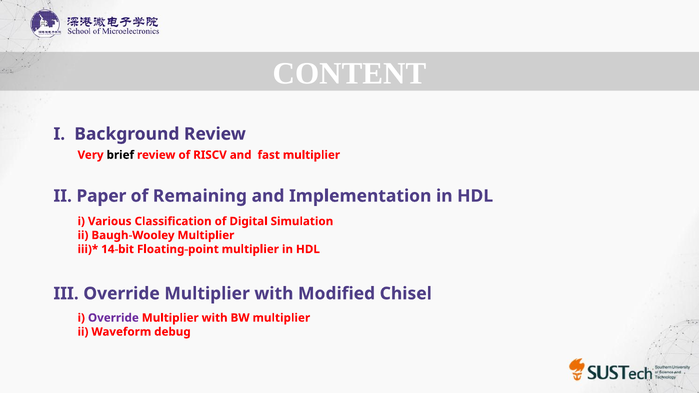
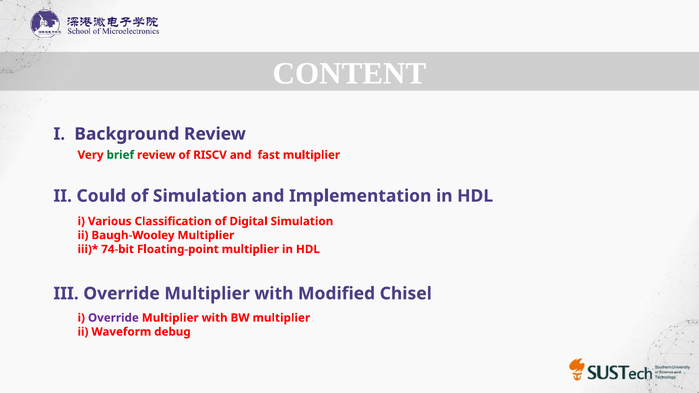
brief colour: black -> green (120, 155)
Paper: Paper -> Could (101, 196)
of Remaining: Remaining -> Simulation (200, 196)
14-bit: 14-bit -> 74-bit (118, 249)
